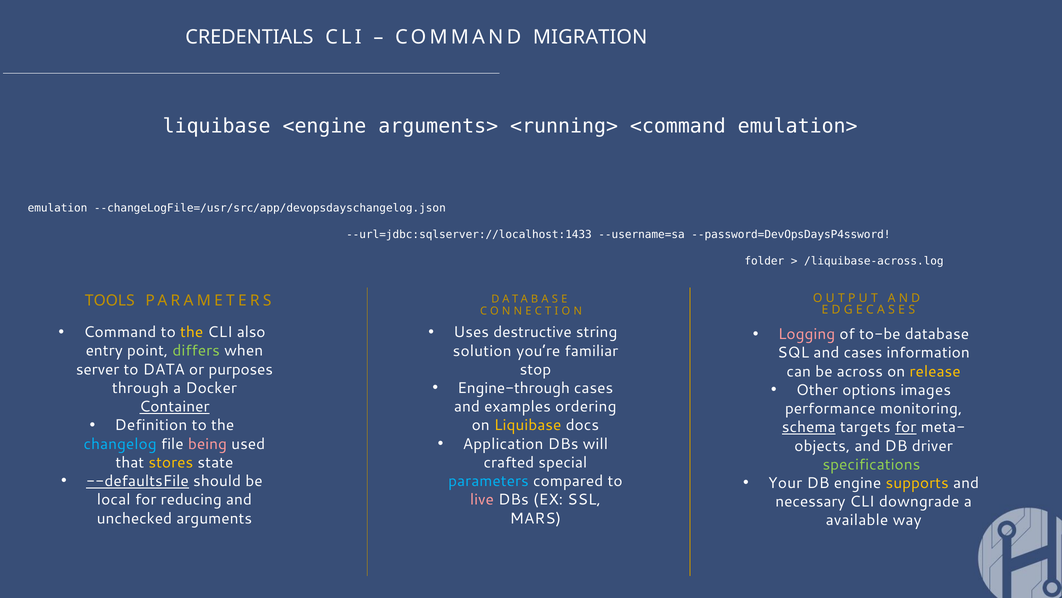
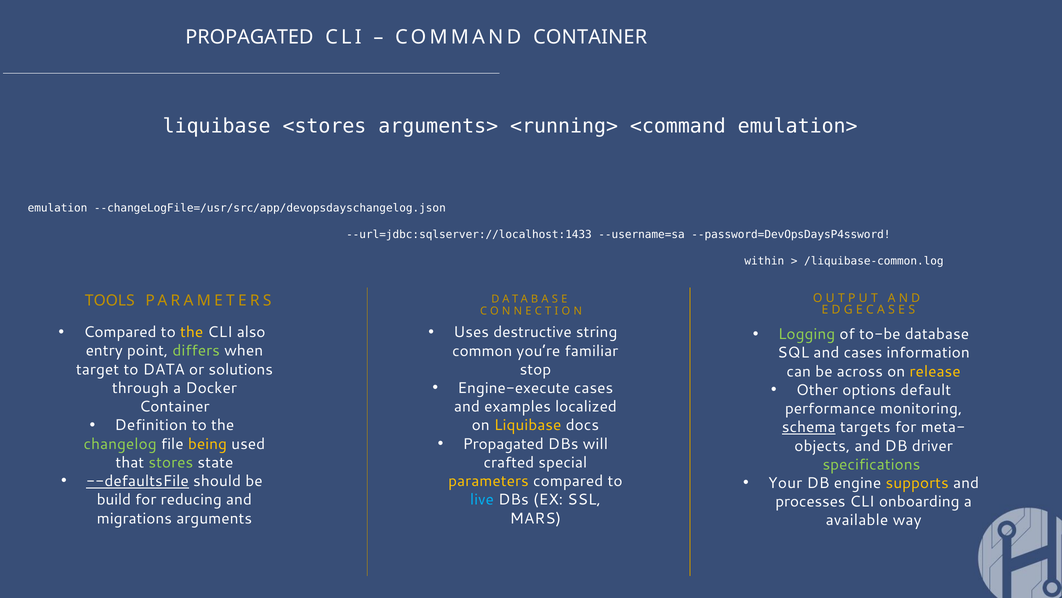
CREDENTIALS: CREDENTIALS -> PROPAGATED (249, 37)
COMMAND MIGRATION: MIGRATION -> CONTAINER (590, 37)
<engine: <engine -> <stores (324, 126)
folder: folder -> within (764, 261)
/liquibase-across.log: /liquibase-across.log -> /liquibase-common.log (874, 261)
Command: Command -> Compared (120, 332)
Logging colour: pink -> light green (807, 334)
solution: solution -> common (482, 351)
server: server -> target (98, 369)
purposes: purposes -> solutions (241, 369)
Engine-through: Engine-through -> Engine-execute (514, 388)
images: images -> default (926, 390)
Container underline: present -> none (174, 406)
ordering: ordering -> localized (586, 406)
for underline: present -> none (906, 427)
Application: Application -> Propagated (503, 443)
changelog colour: light blue -> light green (120, 443)
being colour: pink -> yellow (207, 443)
stores colour: yellow -> light green (171, 462)
parameters colour: light blue -> yellow (488, 481)
local: local -> build (114, 499)
live colour: pink -> light blue (482, 499)
necessary: necessary -> processes (810, 501)
downgrade: downgrade -> onboarding (919, 501)
unchecked: unchecked -> migrations (134, 518)
